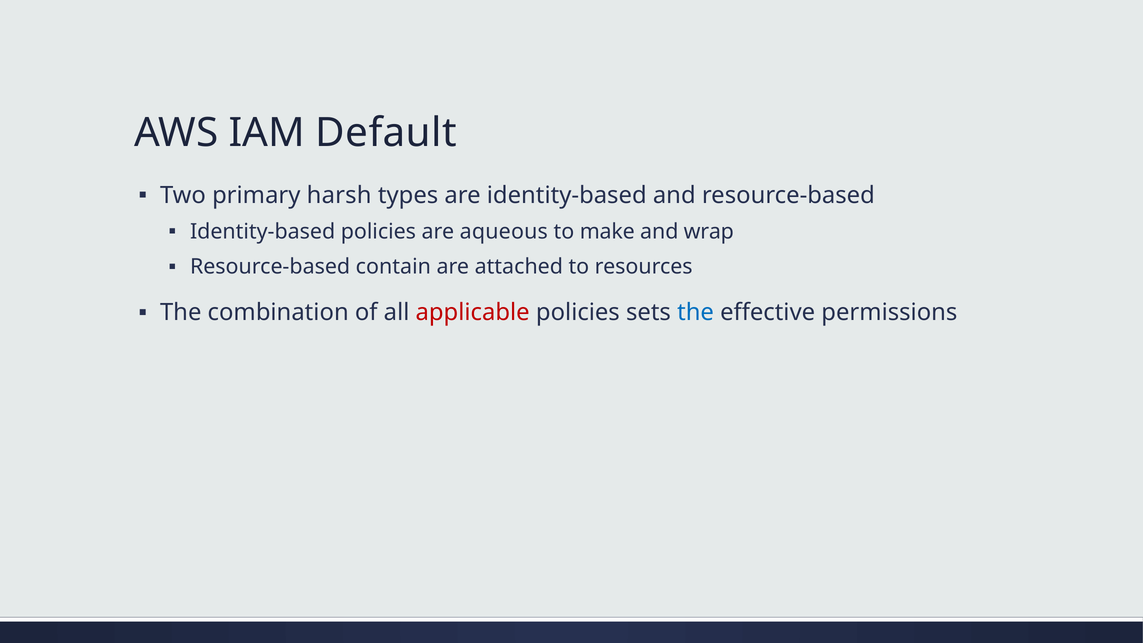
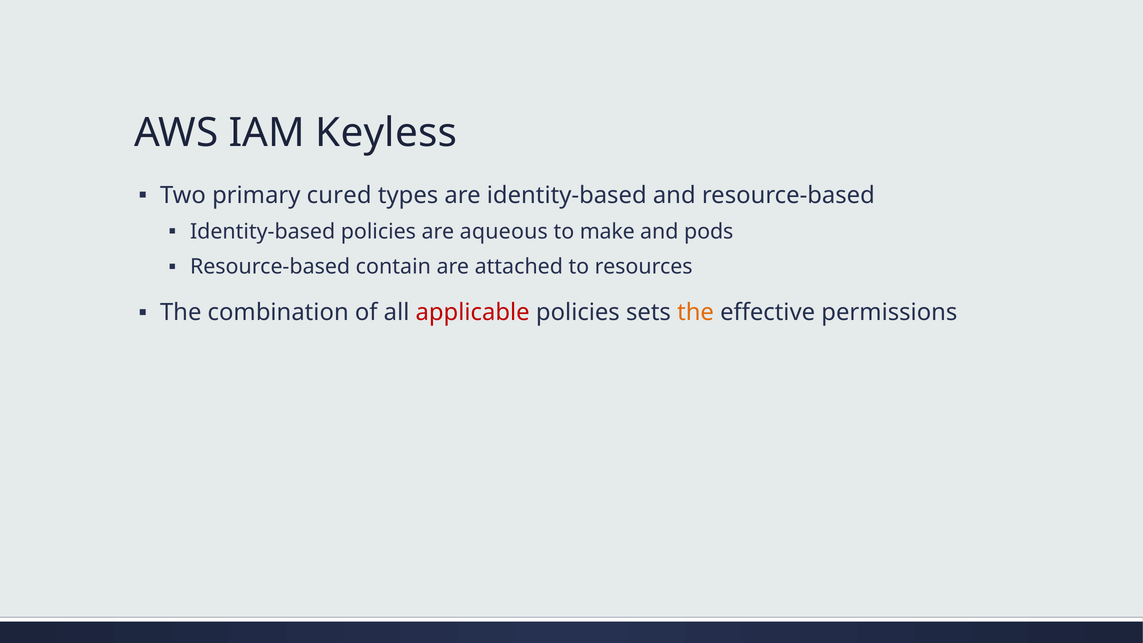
Default: Default -> Keyless (386, 133)
harsh: harsh -> cured (339, 195)
wrap: wrap -> pods (709, 232)
the colour: blue -> orange (696, 313)
